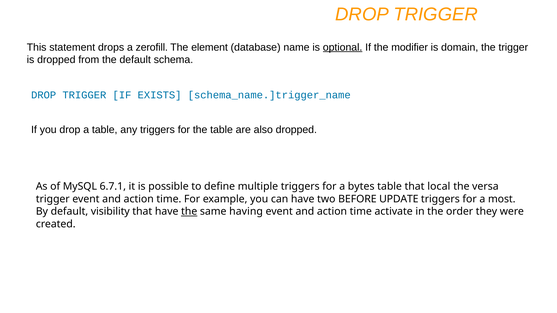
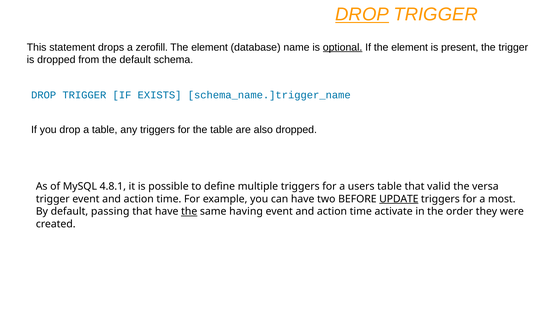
DROP underline: none -> present (362, 14)
If the modifier: modifier -> element (410, 47)
domain: domain -> present (460, 47)
6.7.1: 6.7.1 -> 4.8.1 (113, 187)
bytes: bytes -> users (361, 187)
local: local -> valid (439, 187)
UPDATE underline: none -> present (399, 199)
visibility: visibility -> passing (110, 212)
